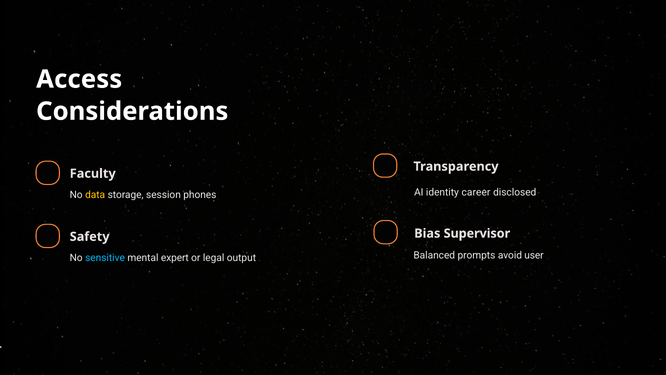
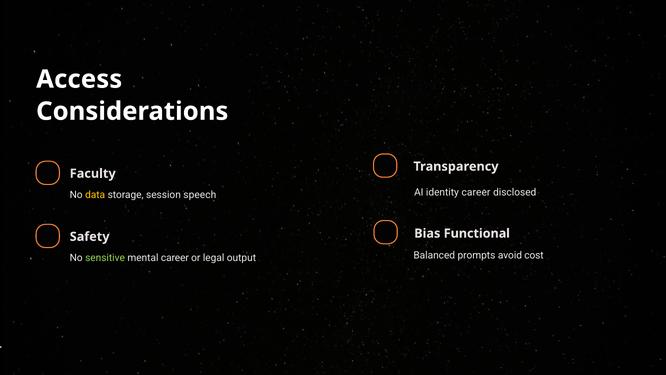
phones: phones -> speech (200, 195)
Supervisor: Supervisor -> Functional (477, 233)
user: user -> cost (534, 255)
sensitive colour: light blue -> light green (105, 258)
mental expert: expert -> career (175, 258)
